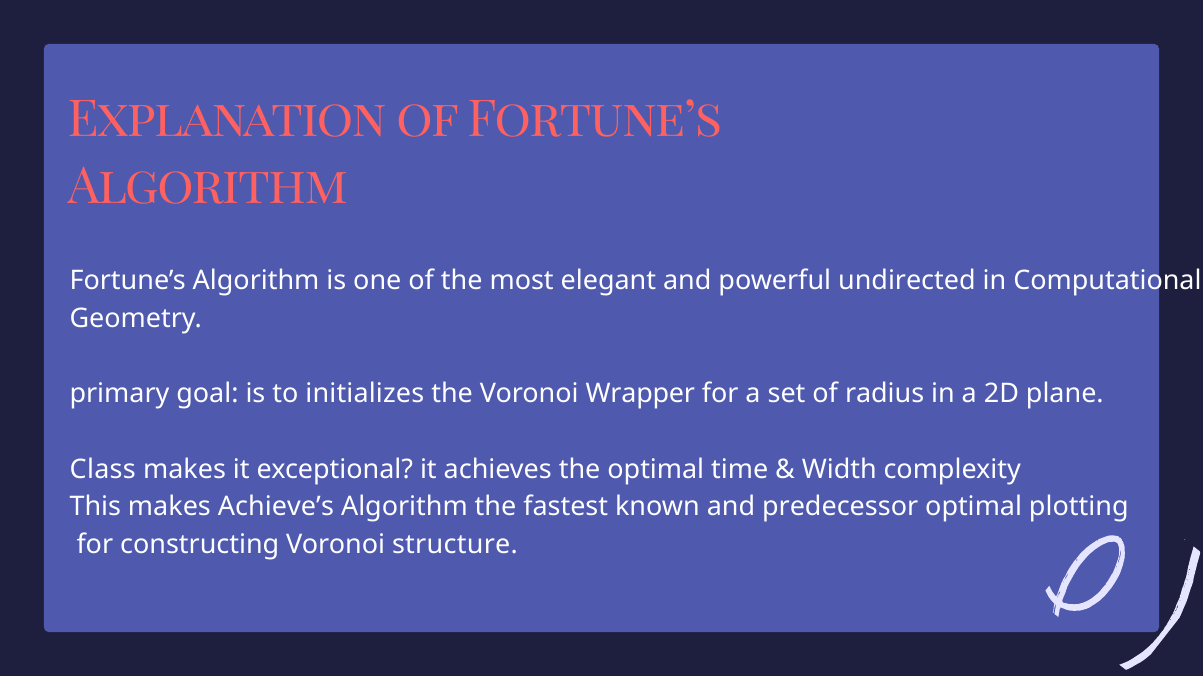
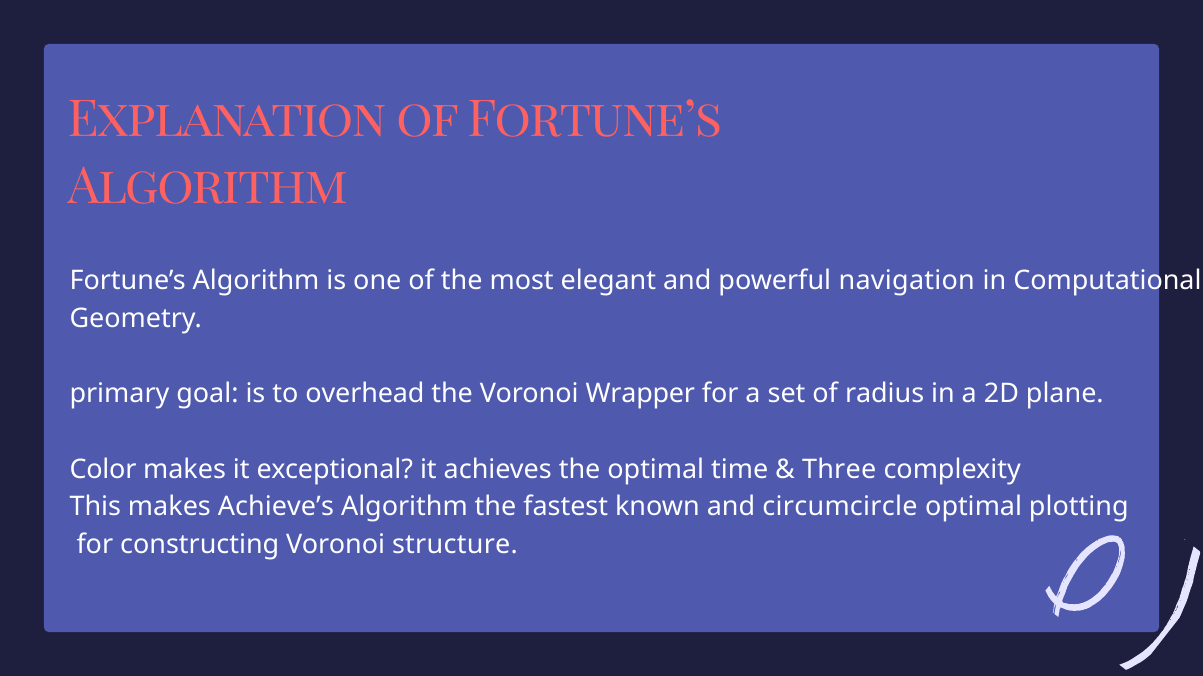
undirected: undirected -> navigation (907, 281)
initializes: initializes -> overhead (365, 394)
Class: Class -> Color (103, 470)
Width: Width -> Three (839, 470)
predecessor: predecessor -> circumcircle (840, 507)
